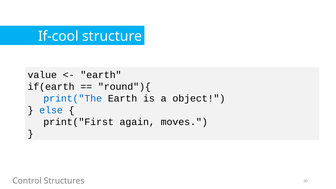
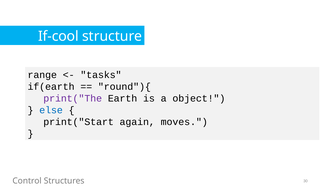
value: value -> range (42, 75)
earth: earth -> tasks (101, 75)
print("The colour: blue -> purple (73, 98)
print("First: print("First -> print("Start (79, 122)
